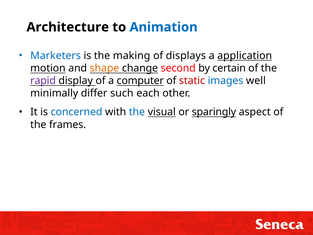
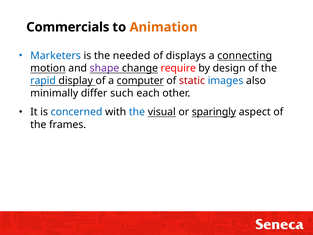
Architecture: Architecture -> Commercials (68, 27)
Animation colour: blue -> orange (164, 27)
making: making -> needed (132, 56)
application: application -> connecting (245, 56)
shape colour: orange -> purple (104, 68)
second: second -> require (178, 68)
certain: certain -> design (229, 68)
rapid colour: purple -> blue (43, 81)
well: well -> also (256, 81)
